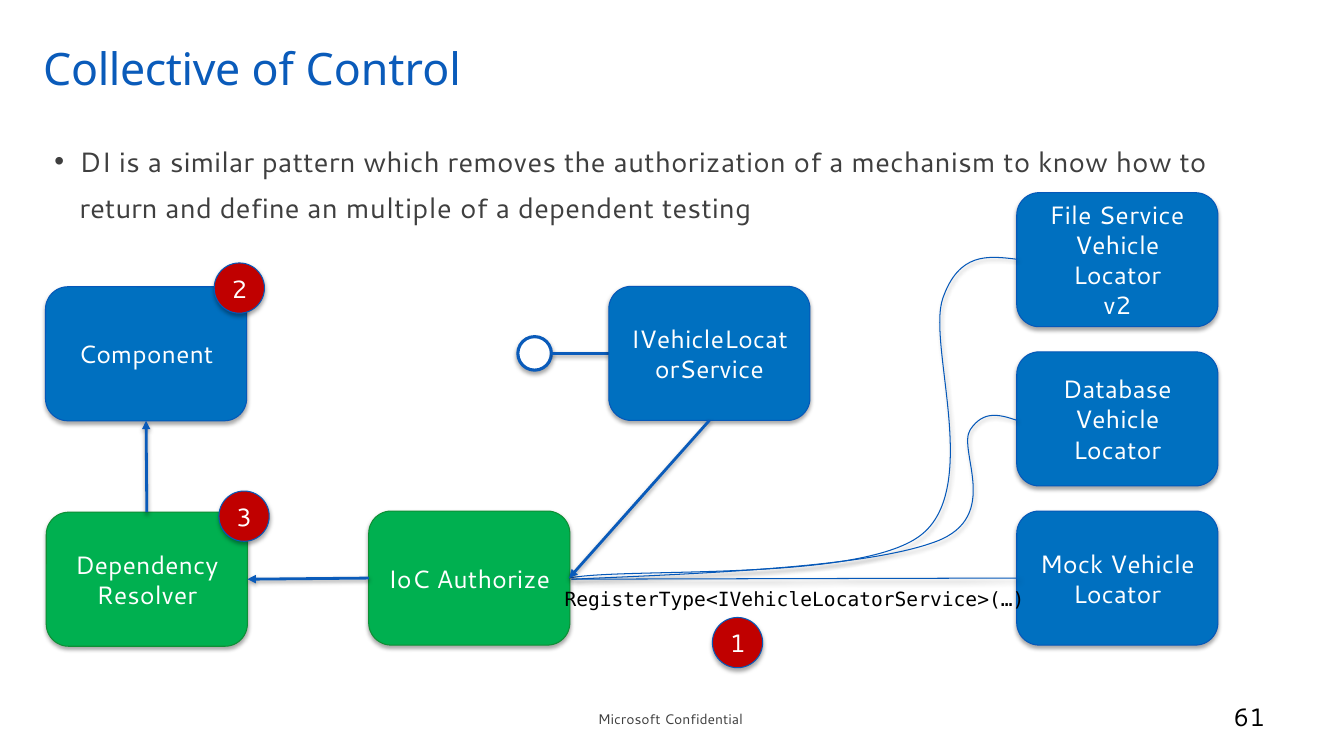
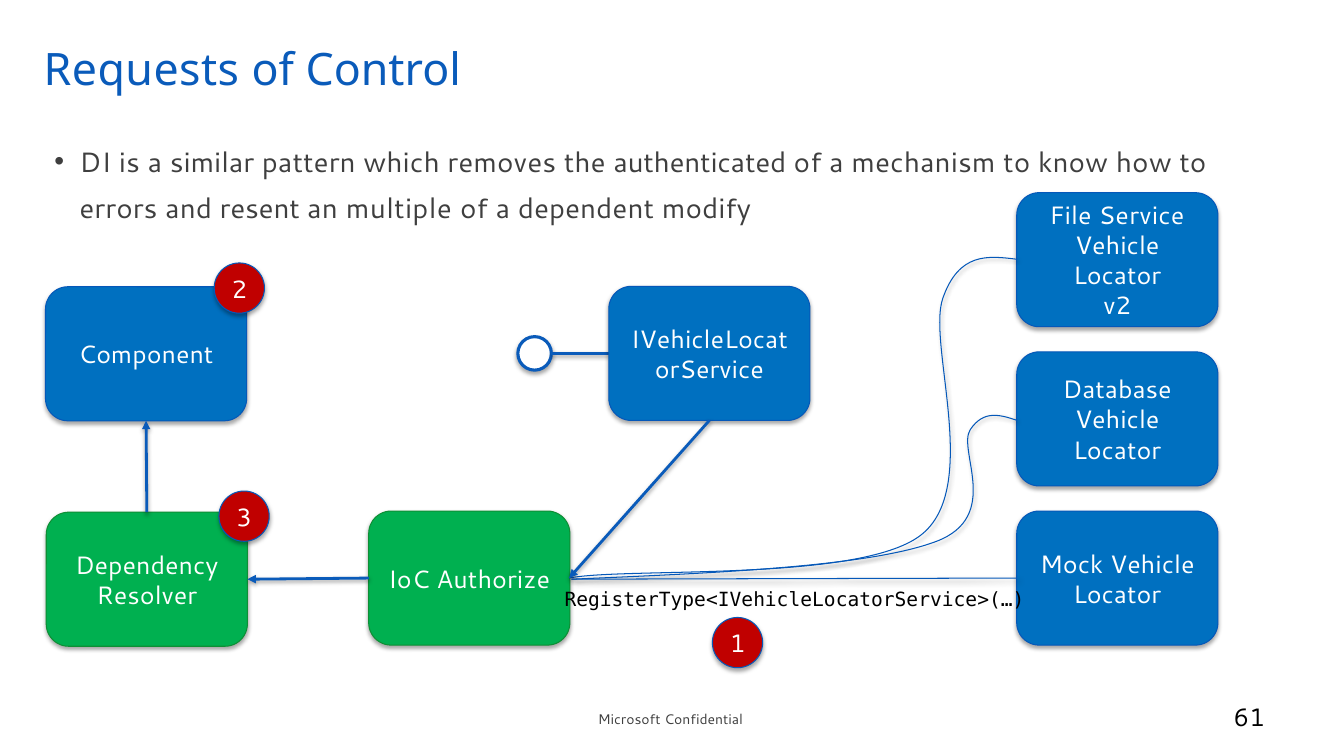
Collective: Collective -> Requests (141, 71)
authorization: authorization -> authenticated (700, 163)
return: return -> errors (119, 210)
define: define -> resent (260, 210)
testing: testing -> modify (706, 210)
